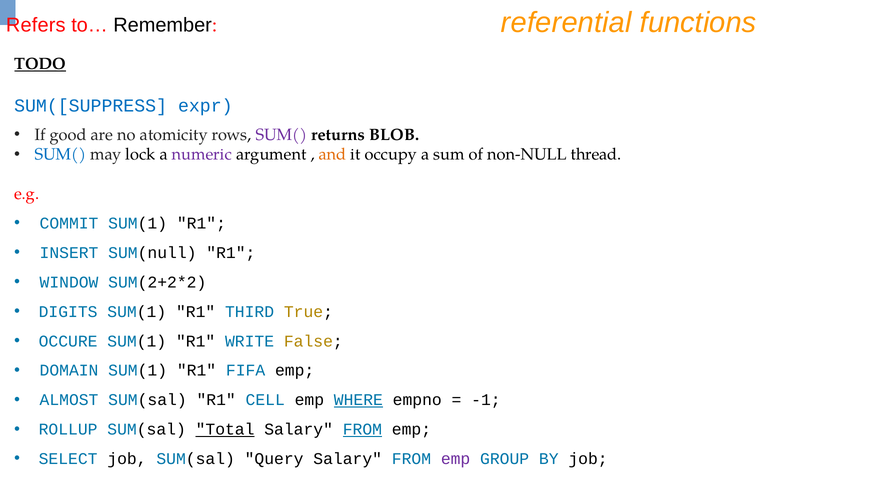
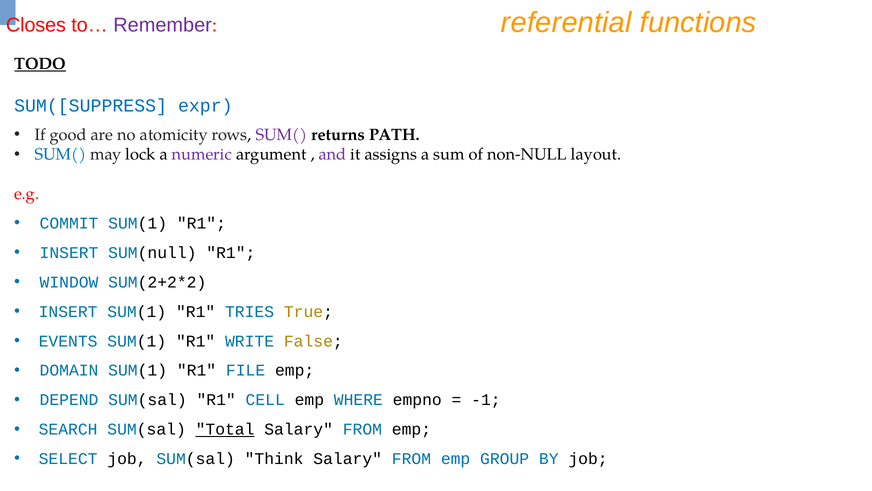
Refers: Refers -> Closes (36, 25)
Remember colour: black -> purple (163, 25)
BLOB: BLOB -> PATH (394, 135)
and colour: orange -> purple (333, 154)
occupy: occupy -> assigns (391, 154)
thread: thread -> layout (596, 154)
DIGITS: DIGITS -> INSERT (68, 311)
THIRD: THIRD -> TRIES (250, 311)
OCCURE: OCCURE -> EVENTS (68, 341)
FIFA: FIFA -> FILE (246, 370)
ALMOST: ALMOST -> DEPEND (69, 400)
WHERE underline: present -> none (358, 400)
ROLLUP: ROLLUP -> SEARCH (68, 429)
FROM underline: present -> none (362, 429)
Query: Query -> Think (274, 459)
emp colour: purple -> blue (456, 459)
